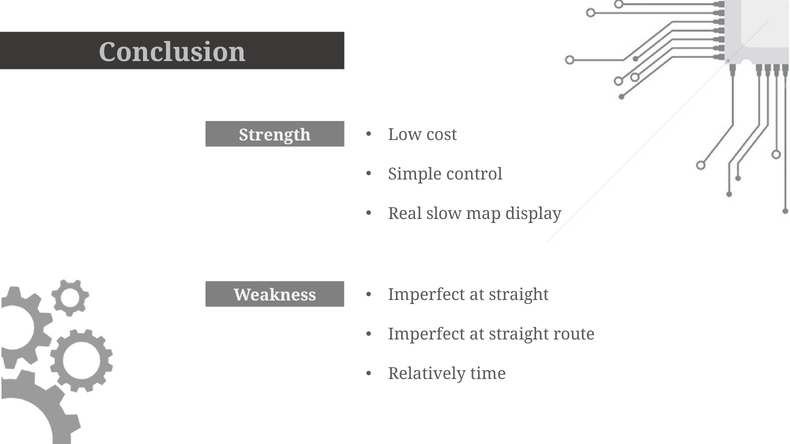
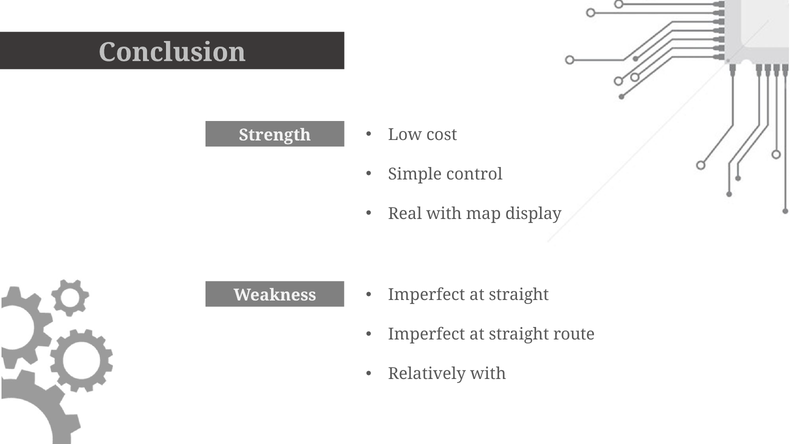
Real slow: slow -> with (444, 214)
Relatively time: time -> with (488, 374)
